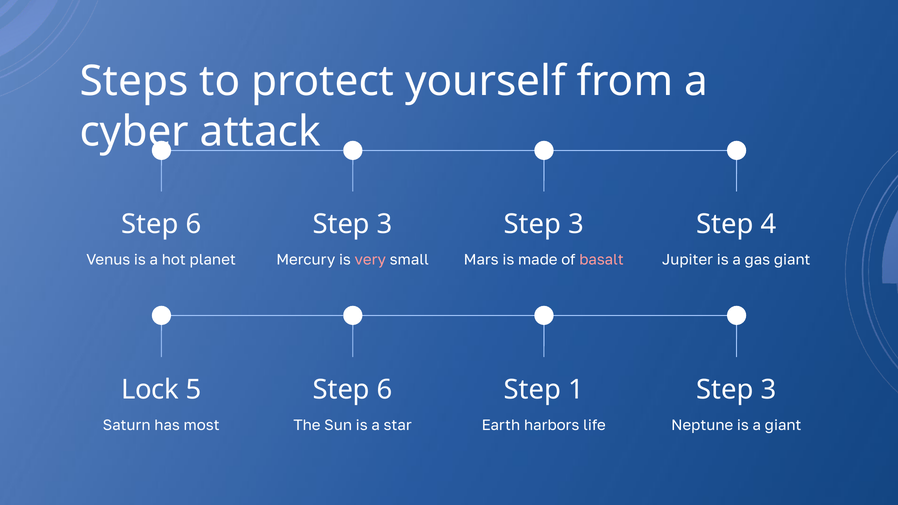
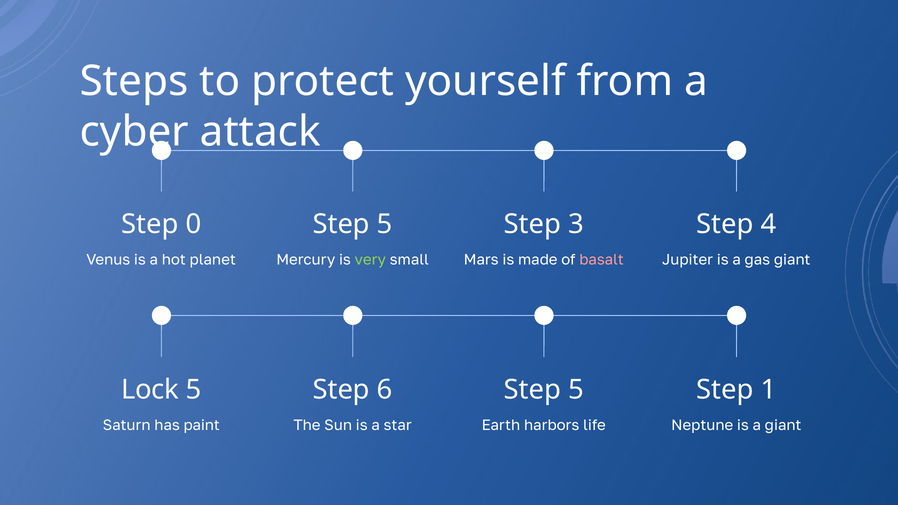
6: 6 -> 0 (193, 224)
3: 3 -> 5 (385, 224)
very colour: pink -> light green (370, 260)
1: 1 -> 5 (576, 390)
3: 3 -> 1 (768, 390)
most: most -> paint (202, 425)
